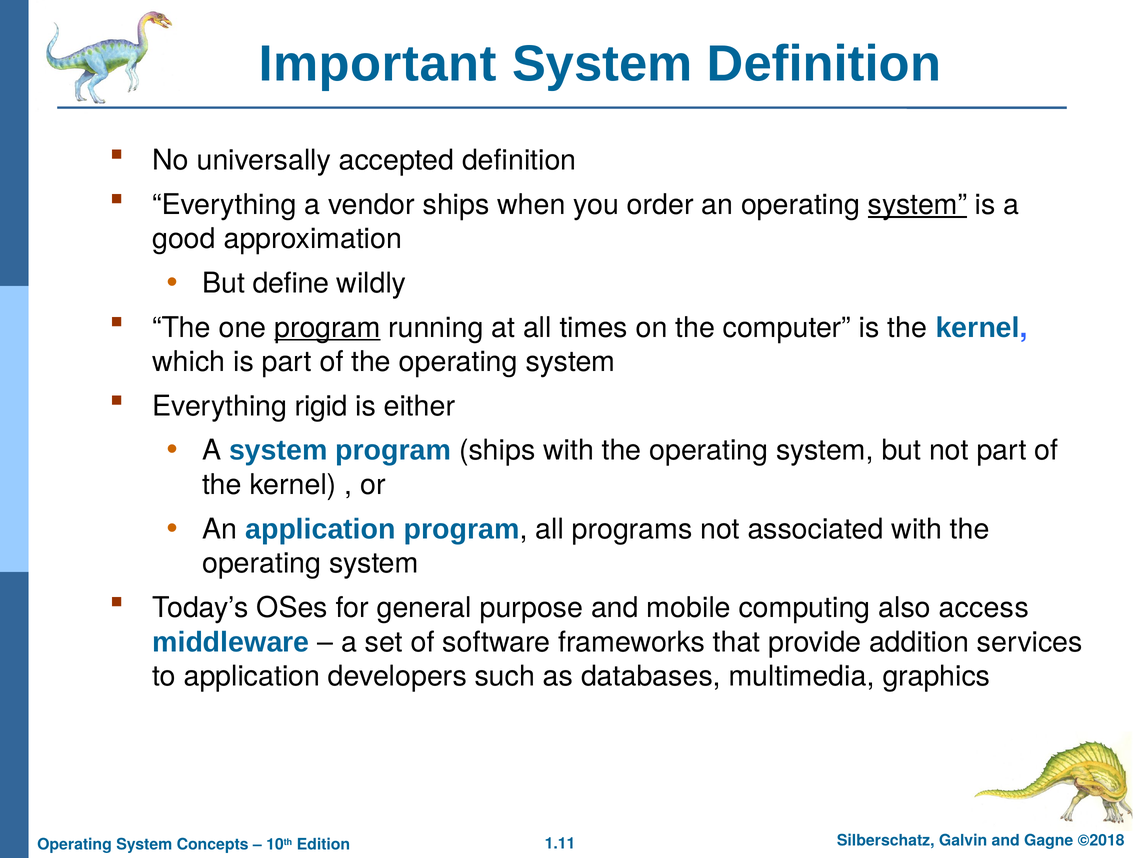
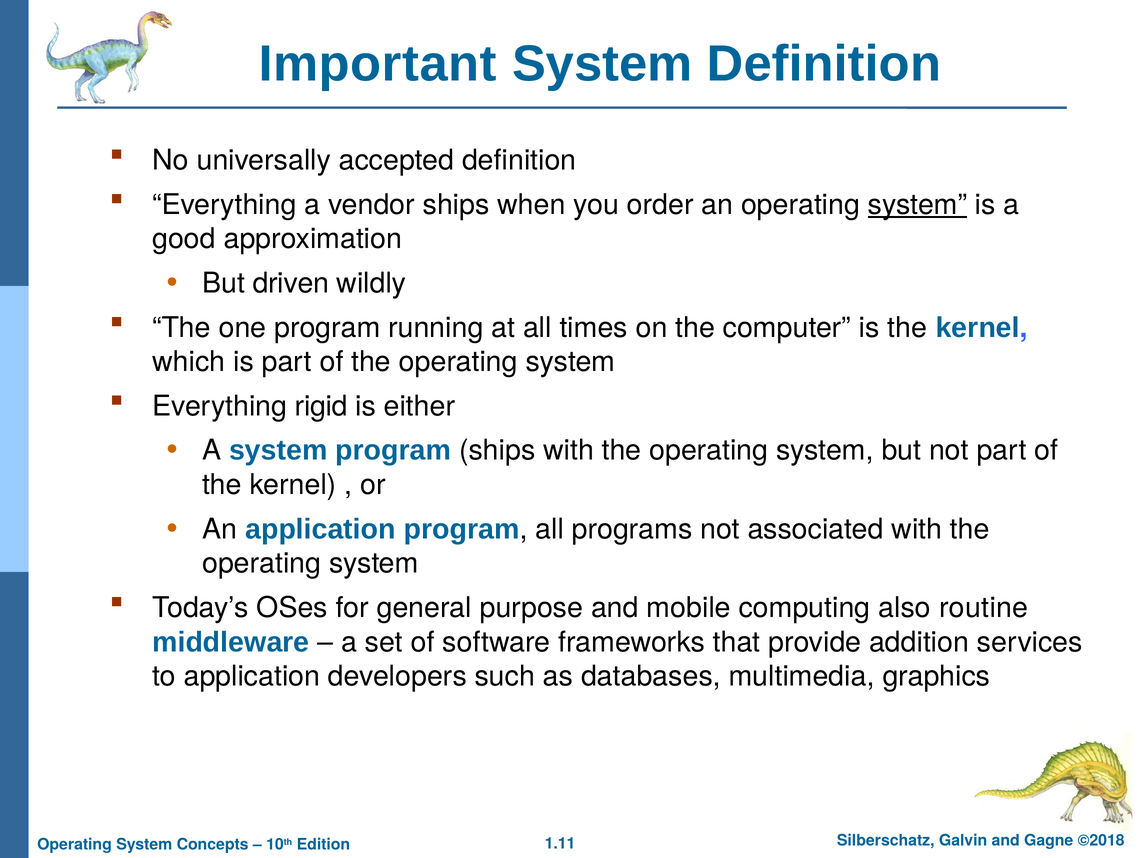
define: define -> driven (291, 283)
program underline: present -> none (327, 327)
access: access -> routine (984, 607)
